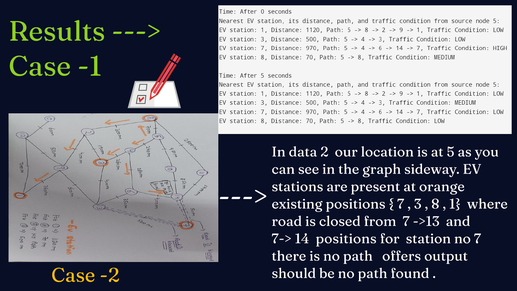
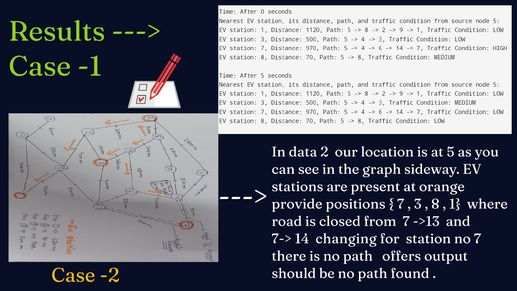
existing: existing -> provide (297, 204)
14 positions: positions -> changing (346, 239)
